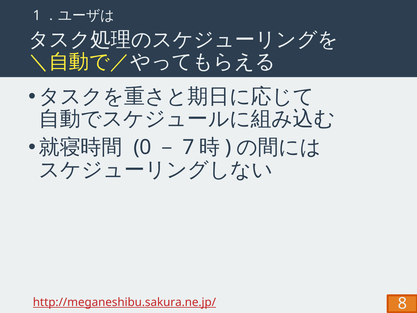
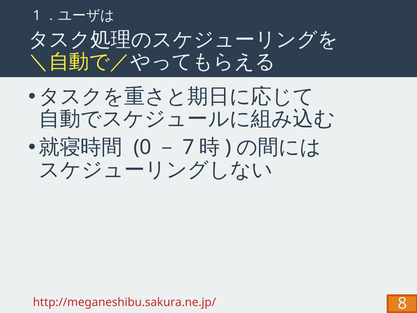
http://meganeshibu.sakura.ne.jp/ underline: present -> none (124, 302)
